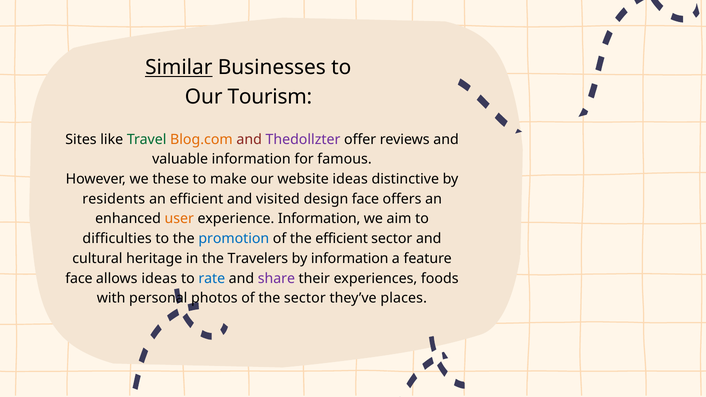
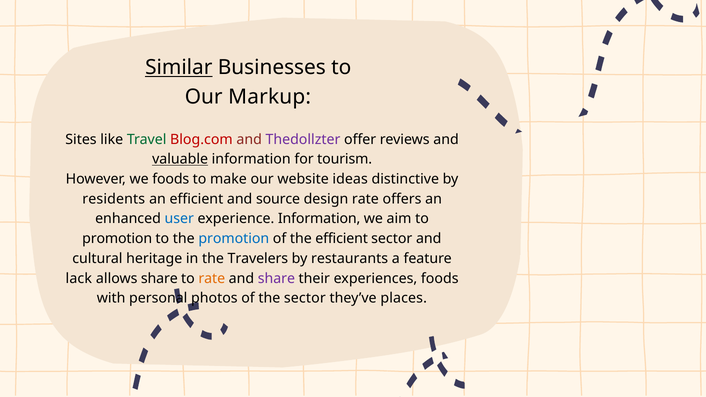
Tourism: Tourism -> Markup (270, 97)
Blog.com colour: orange -> red (201, 139)
valuable underline: none -> present (180, 159)
famous: famous -> tourism (345, 159)
we these: these -> foods (171, 179)
visited: visited -> source (278, 199)
design face: face -> rate (365, 199)
user colour: orange -> blue (179, 219)
difficulties: difficulties -> promotion (117, 239)
by information: information -> restaurants (350, 259)
face: face -> lack (79, 278)
allows ideas: ideas -> share (159, 278)
rate colour: blue -> orange (212, 278)
